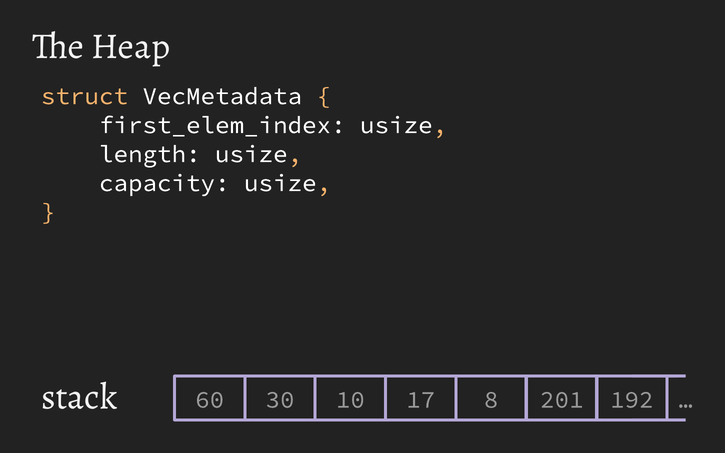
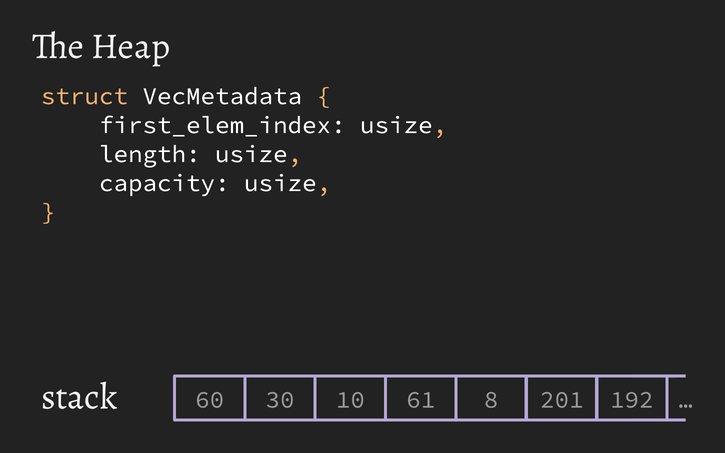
17: 17 -> 61 (421, 400)
